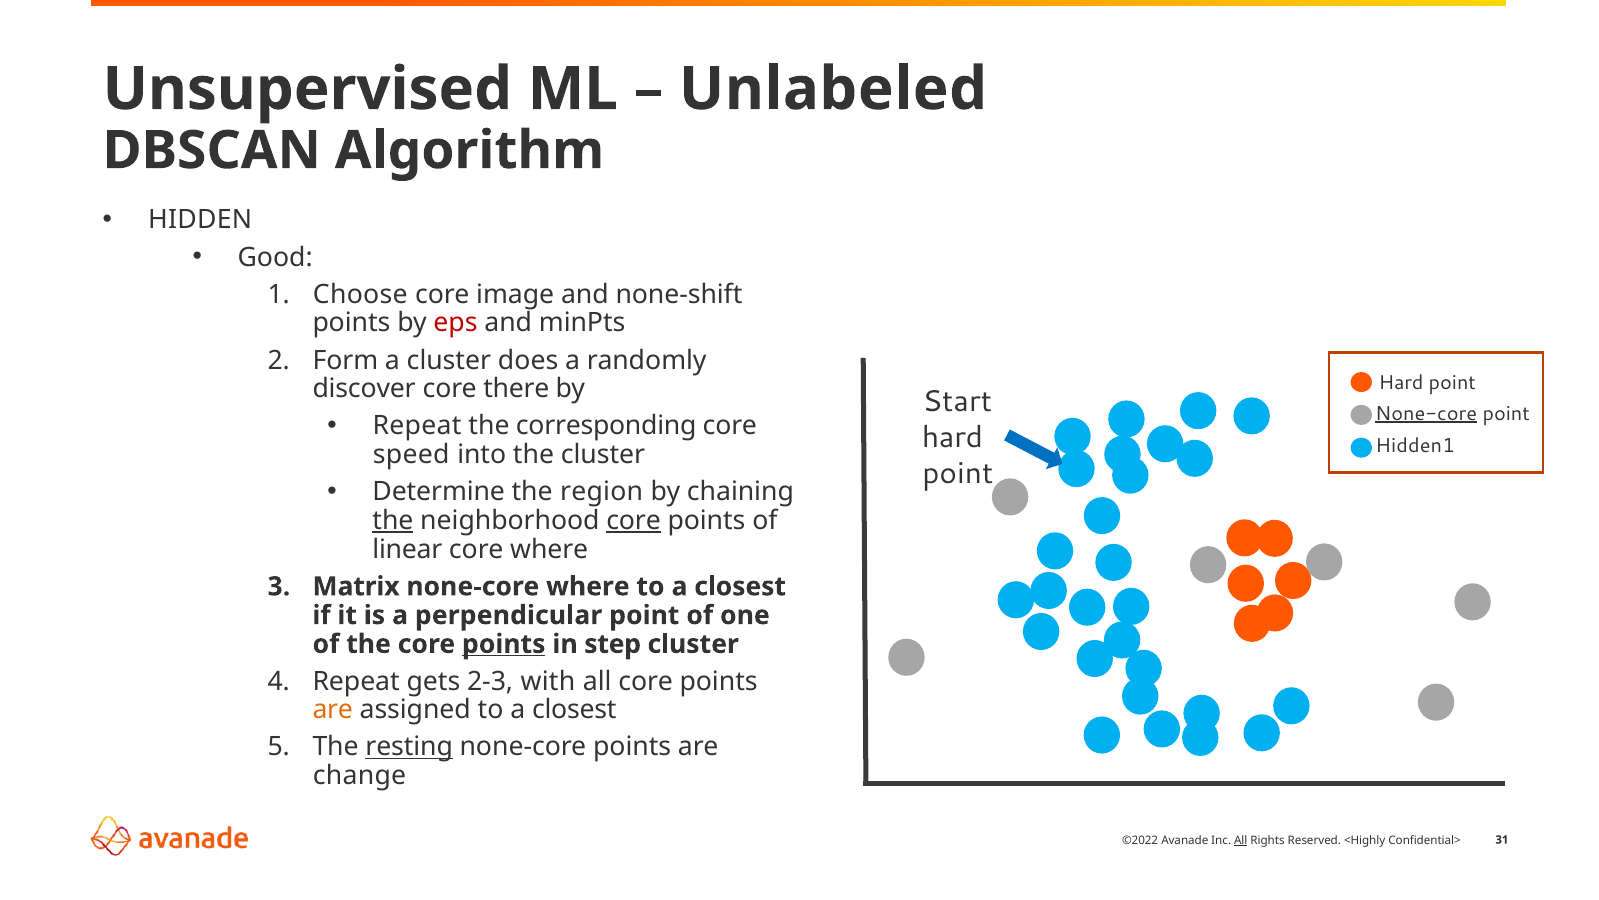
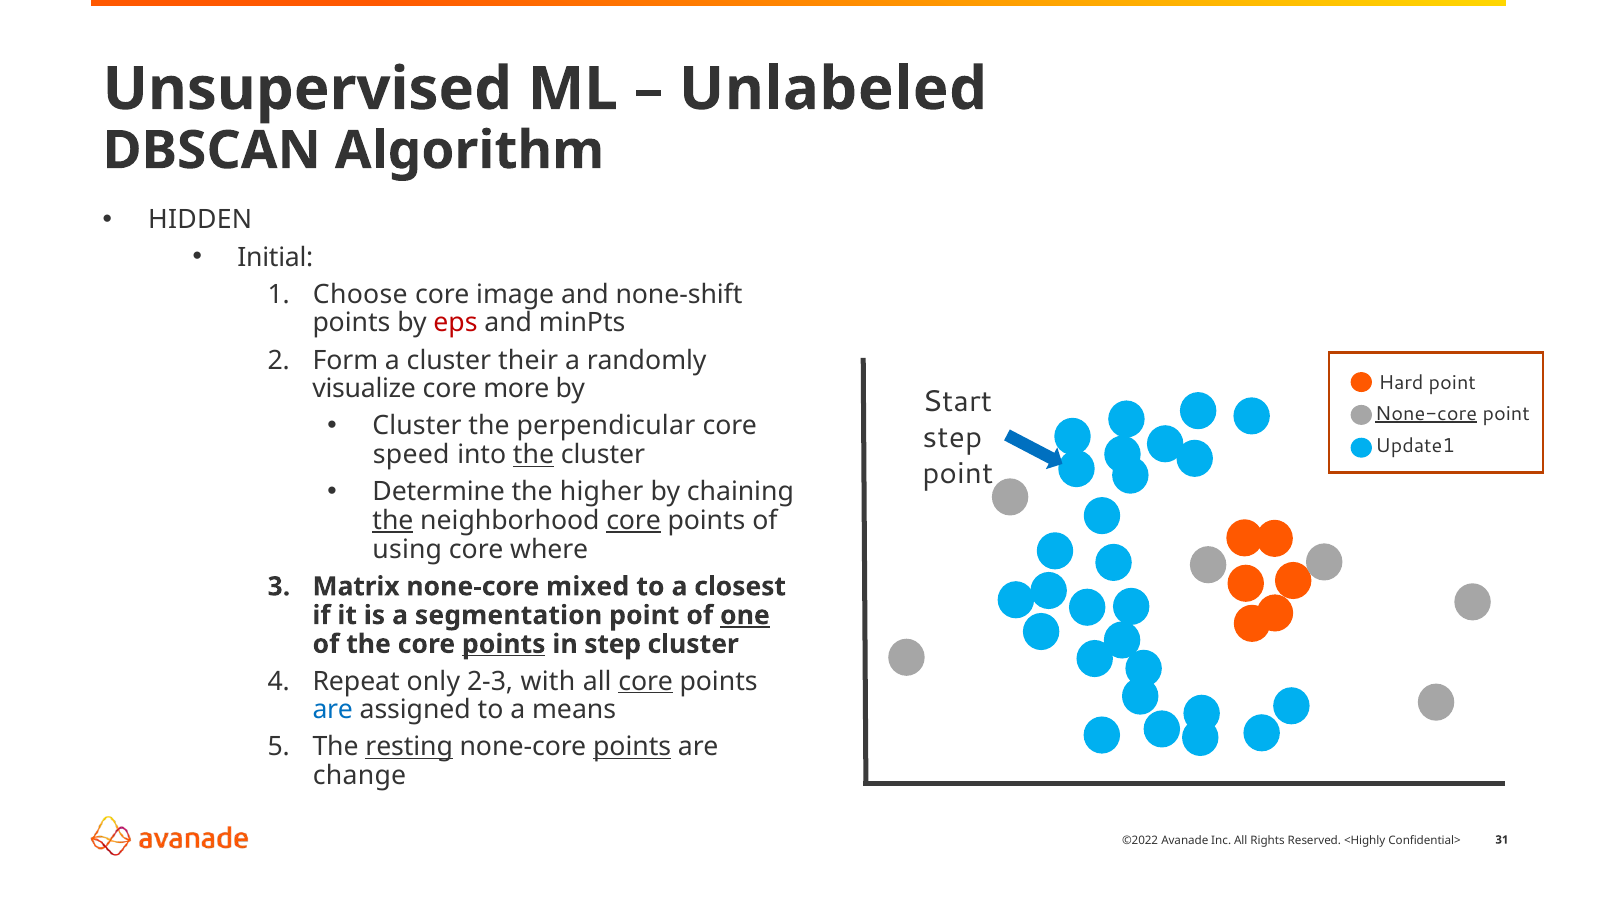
Good: Good -> Initial (275, 257)
does: does -> their (528, 360)
discover: discover -> visualize (364, 389)
there: there -> more (516, 389)
Repeat: Repeat -> Cluster (417, 426)
corresponding: corresponding -> perpendicular (606, 426)
hard: hard -> step (952, 438)
Hidden1: Hidden1 -> Update1 (1415, 446)
the underline: none -> present (534, 455)
region: region -> higher (602, 492)
linear: linear -> using (407, 549)
none-core where: where -> mixed (588, 586)
perpendicular: perpendicular -> segmentation (509, 615)
one underline: none -> present (745, 615)
gets: gets -> only (433, 681)
core underline: none -> present (646, 681)
are colour: orange -> blue (333, 710)
assigned to a closest: closest -> means (574, 710)
points underline: none -> present (632, 747)
All underline: present -> none (1241, 840)
